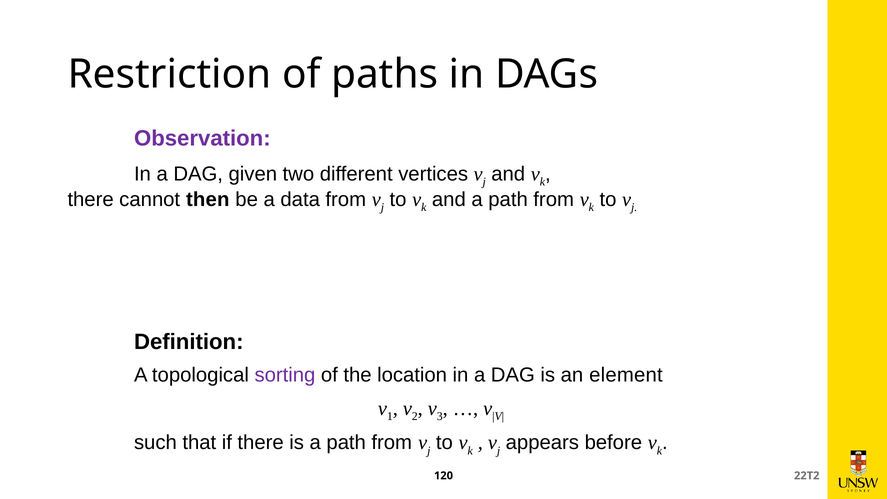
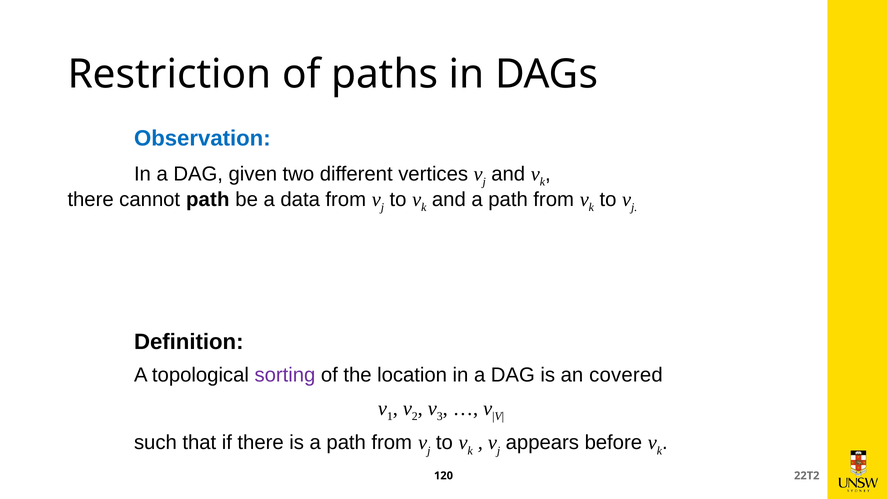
Observation colour: purple -> blue (202, 138)
cannot then: then -> path (208, 199)
element: element -> covered (626, 375)
